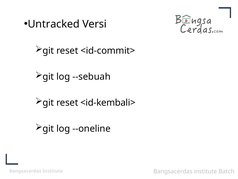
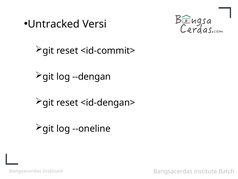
--sebuah: --sebuah -> --dengan (92, 77)
<id-kembali>: <id-kembali> -> <id-dengan> (108, 102)
